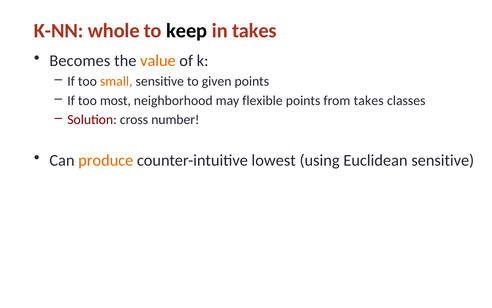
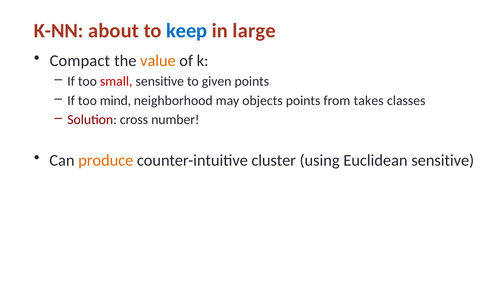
whole: whole -> about (114, 31)
keep colour: black -> blue (187, 31)
in takes: takes -> large (254, 31)
Becomes: Becomes -> Compact (80, 61)
small colour: orange -> red (116, 81)
most: most -> mind (115, 100)
flexible: flexible -> objects (262, 100)
lowest: lowest -> cluster (274, 160)
